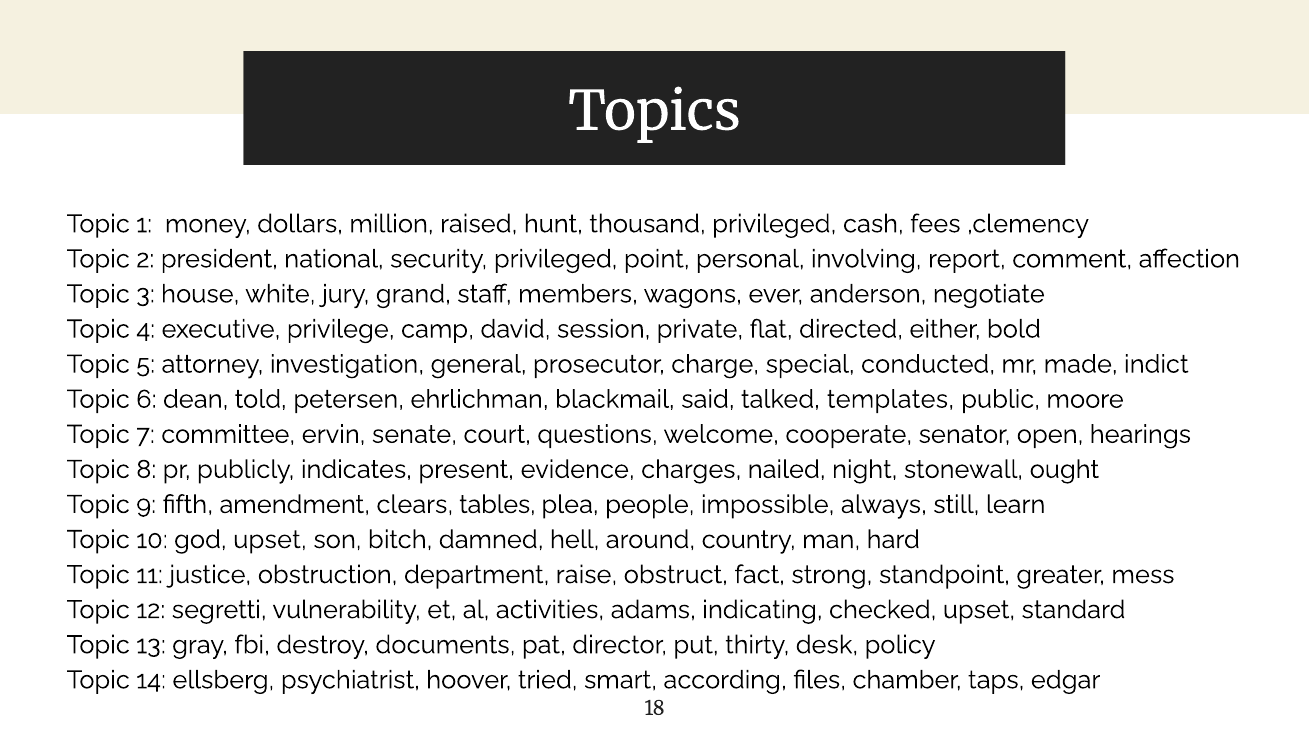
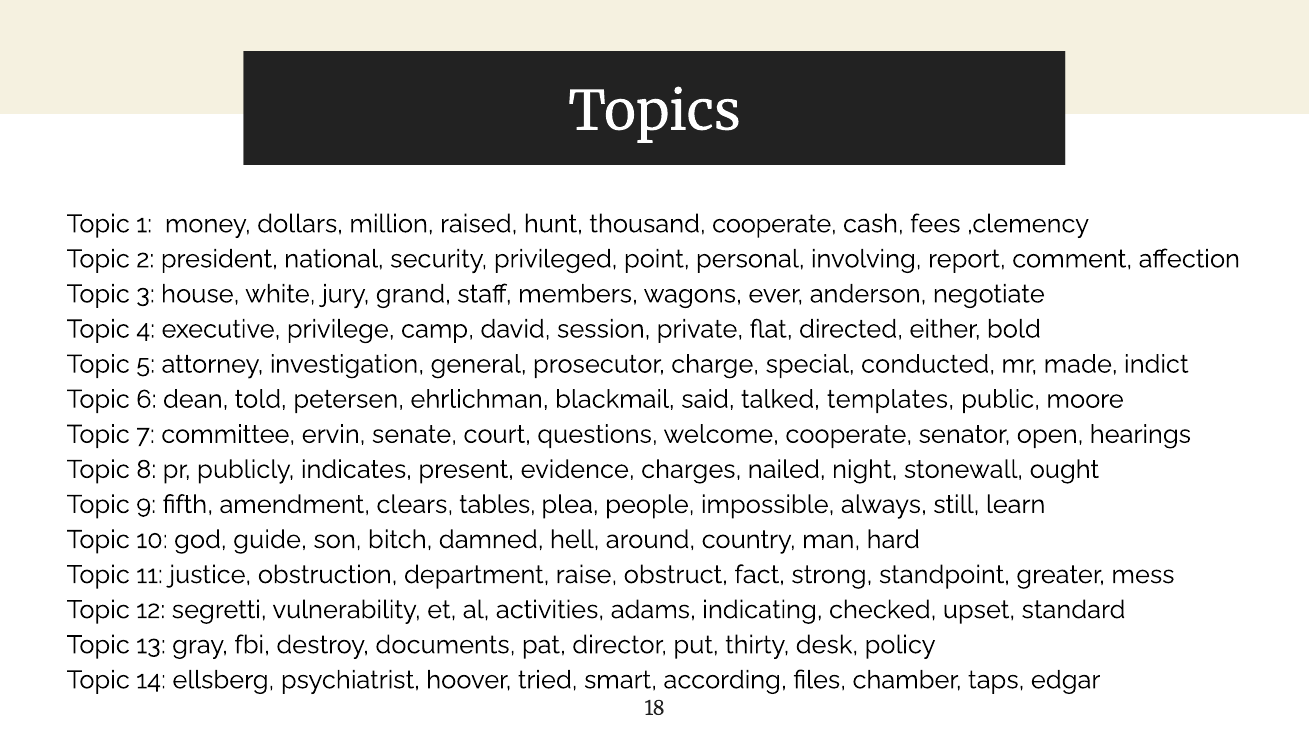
thousand privileged: privileged -> cooperate (774, 224)
god upset: upset -> guide (270, 540)
